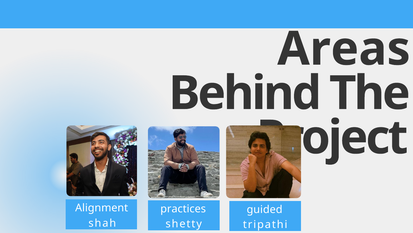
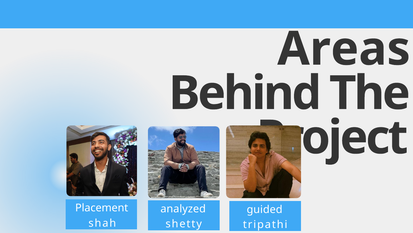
Alignment: Alignment -> Placement (102, 207)
practices: practices -> analyzed (183, 208)
